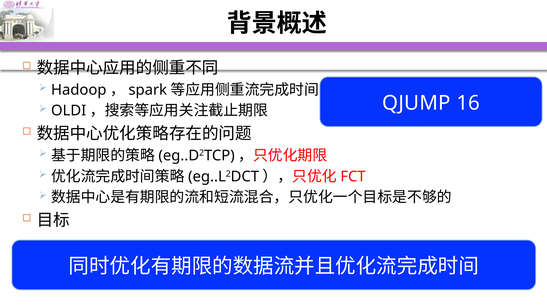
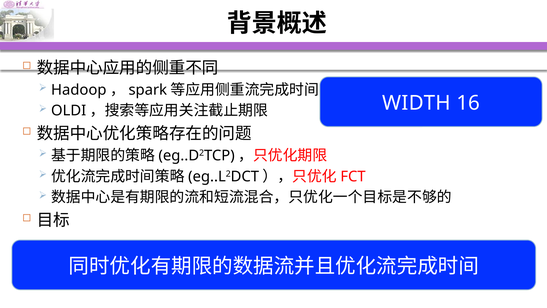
QJUMP: QJUMP -> WIDTH (416, 103)
